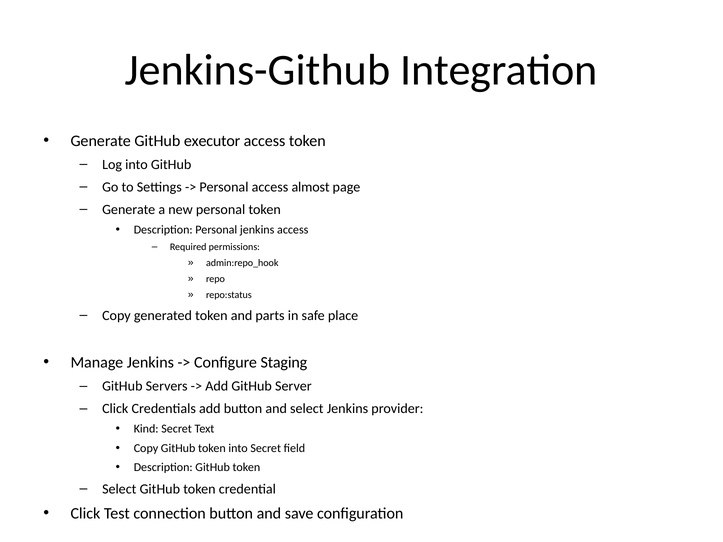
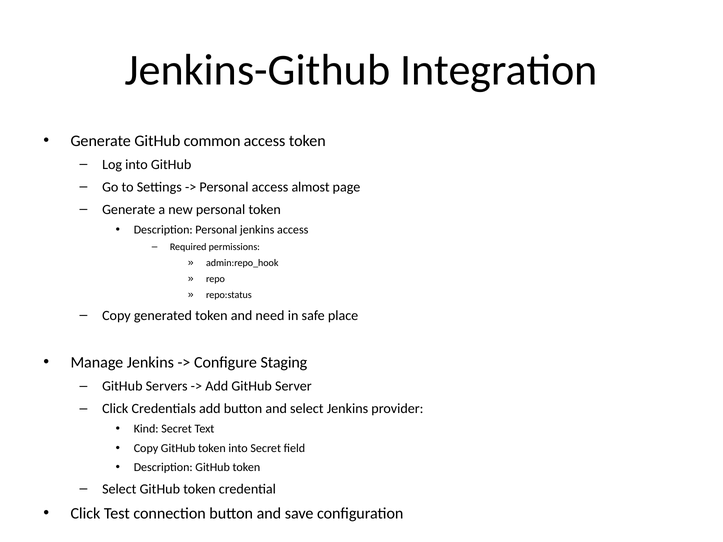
executor: executor -> common (212, 141)
parts: parts -> need (270, 316)
